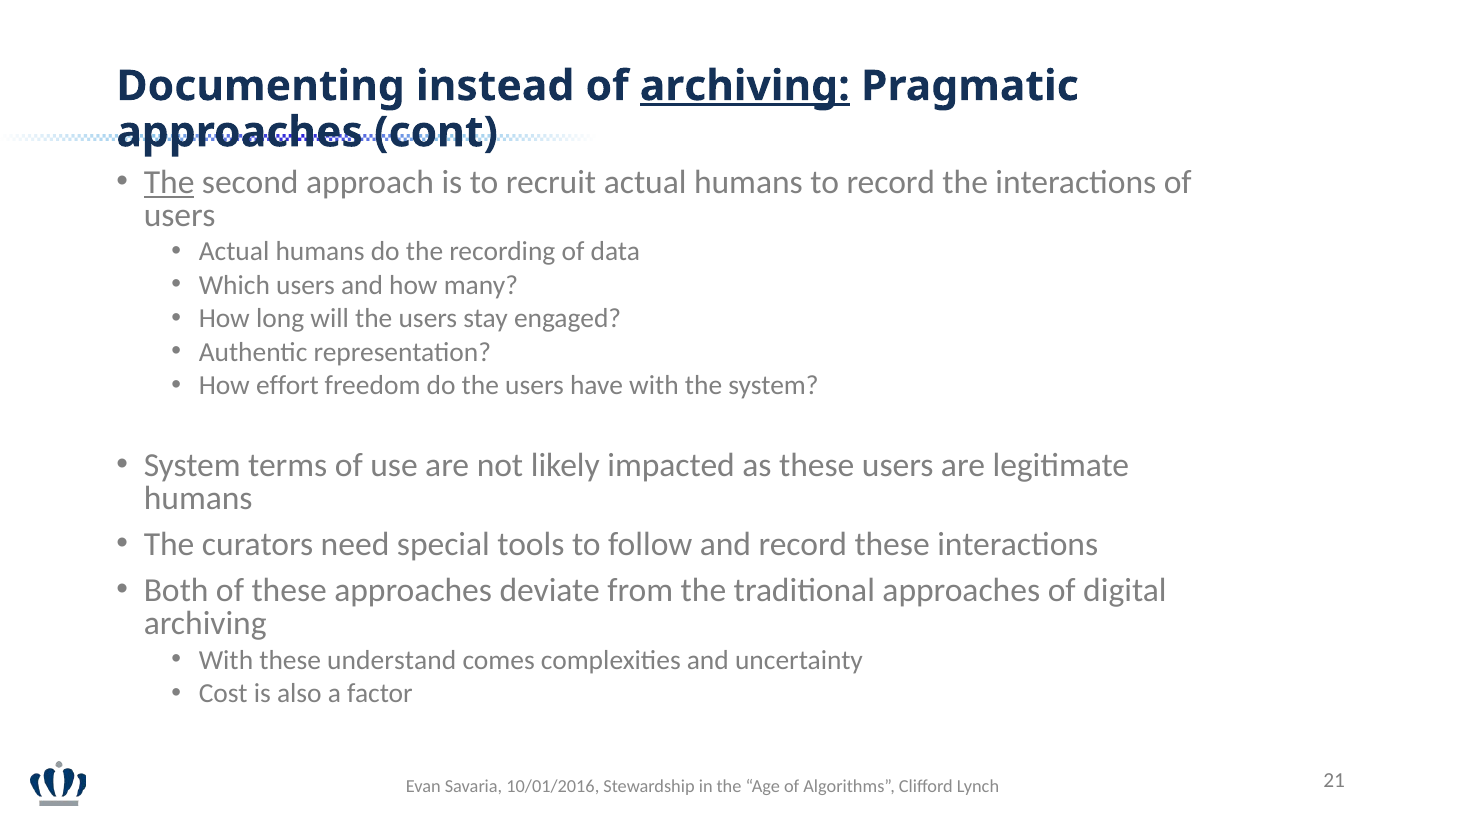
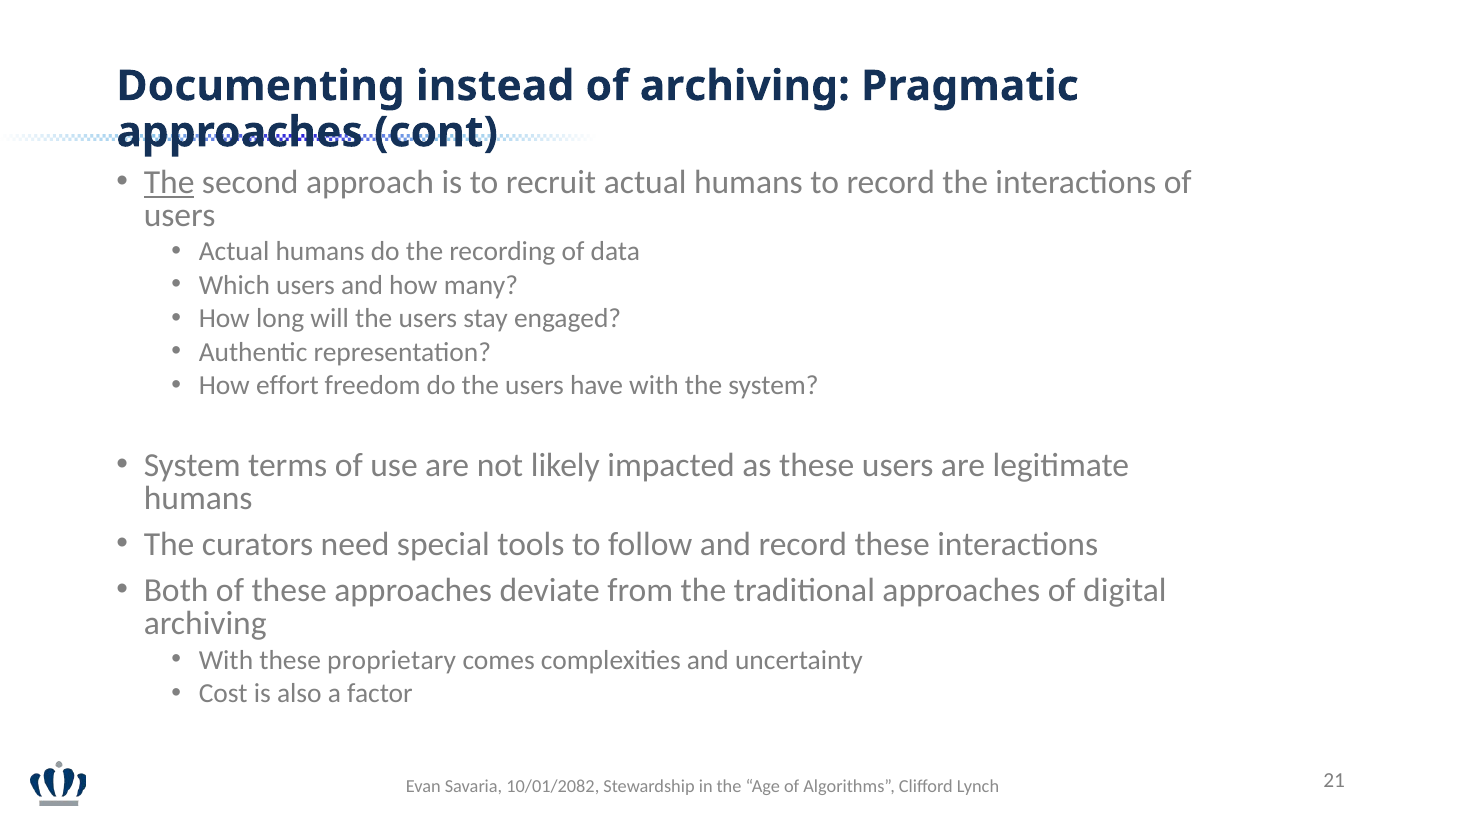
archiving underline: present -> none (745, 86)
understand: understand -> proprietary (392, 661)
10/01/2016: 10/01/2016 -> 10/01/2082 (553, 787)
